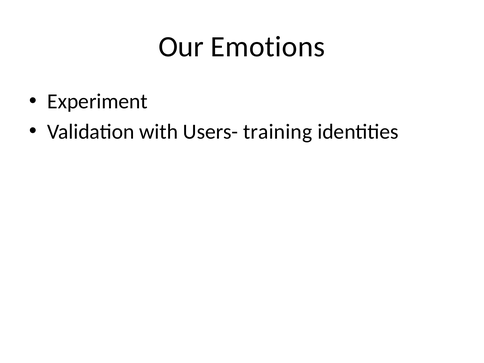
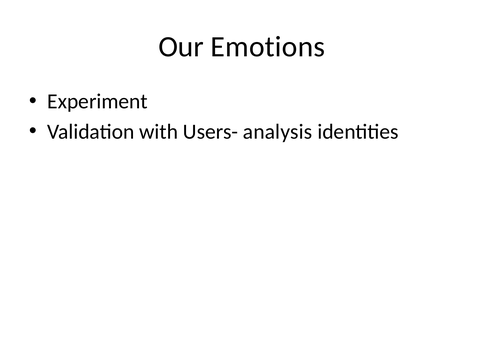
training: training -> analysis (278, 132)
